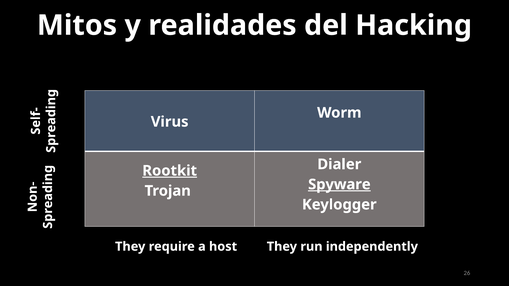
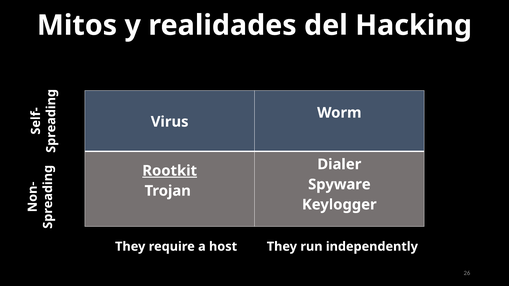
Spyware underline: present -> none (339, 185)
